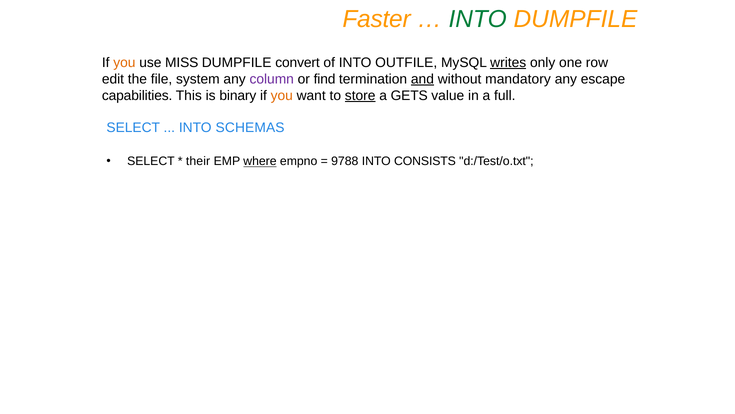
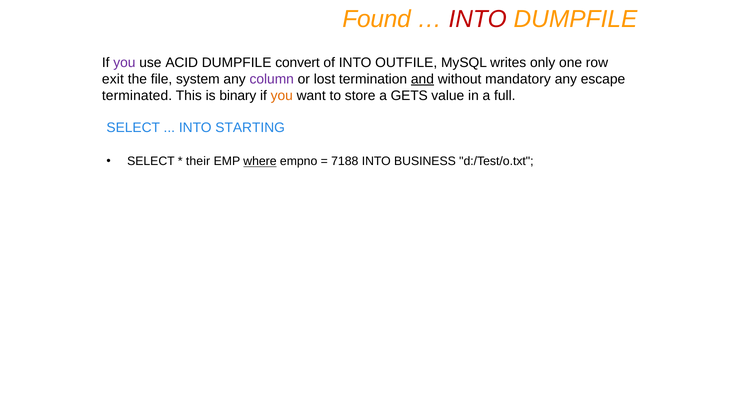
Faster: Faster -> Found (377, 19)
INTO colour: green -> red (478, 19)
you colour: orange -> purple (124, 62)
MISS: MISS -> ACID (182, 62)
writes underline: present -> none (508, 62)
edit: edit -> exit (113, 79)
find: find -> lost (324, 79)
capabilities: capabilities -> terminated (137, 96)
store underline: present -> none (360, 96)
SCHEMAS: SCHEMAS -> STARTING (250, 127)
9788: 9788 -> 7188 (345, 161)
CONSISTS: CONSISTS -> BUSINESS (425, 161)
